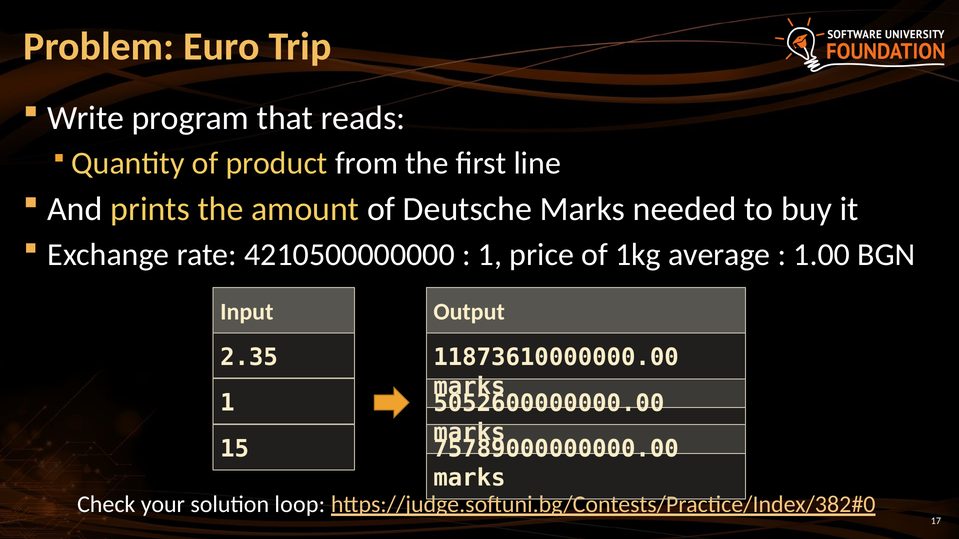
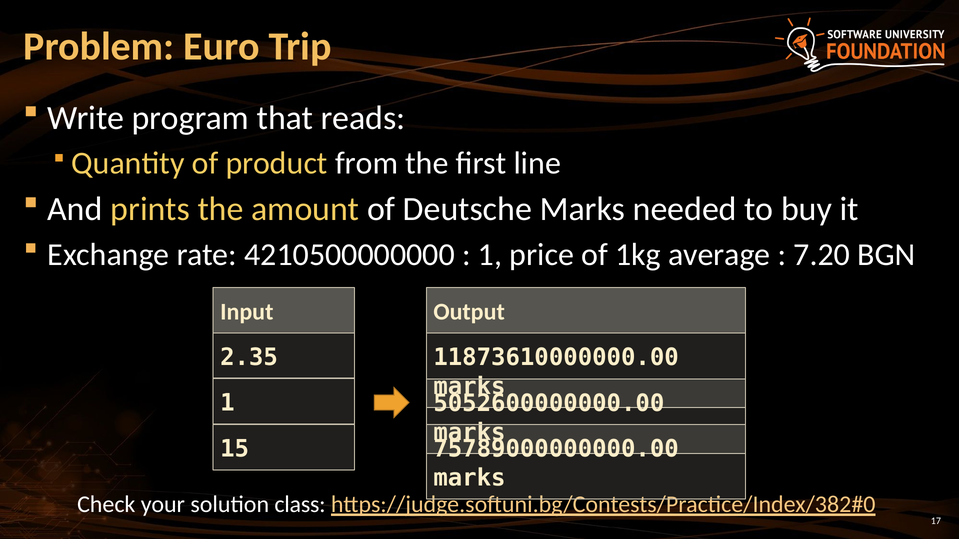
1.00: 1.00 -> 7.20 (822, 255)
loop: loop -> class (300, 505)
